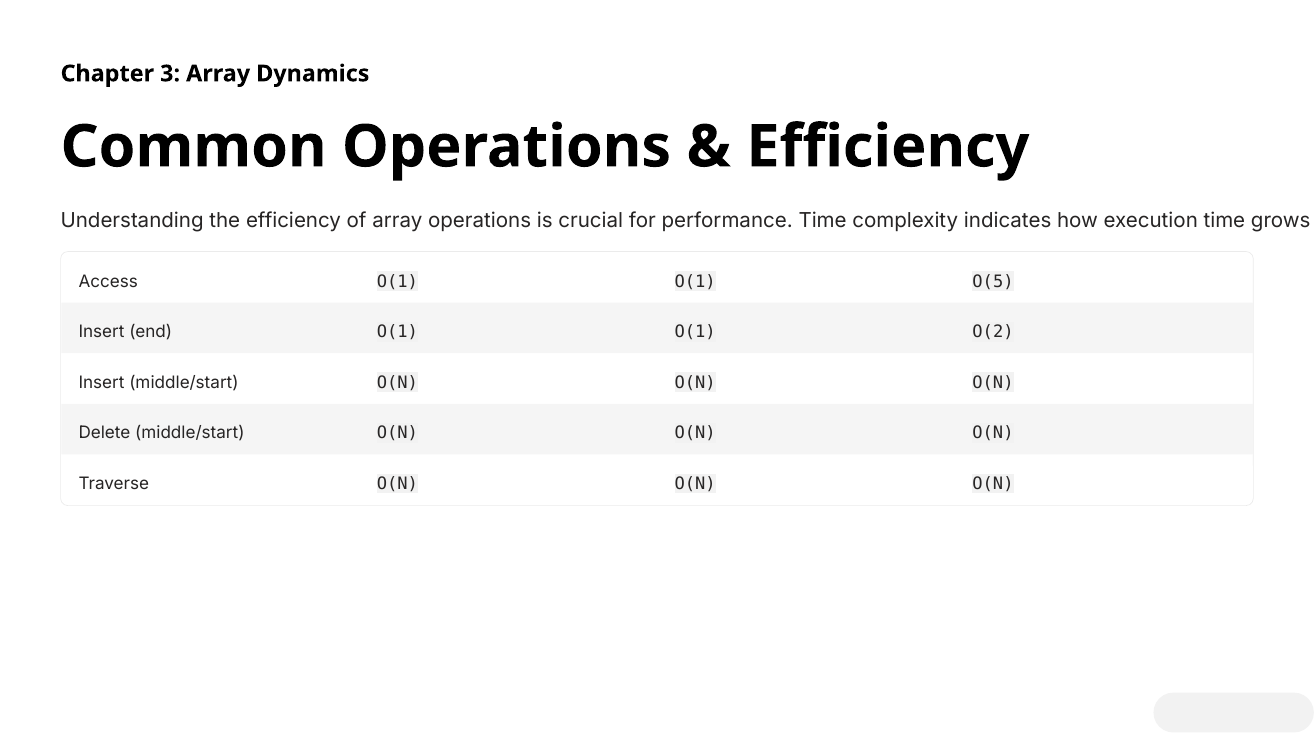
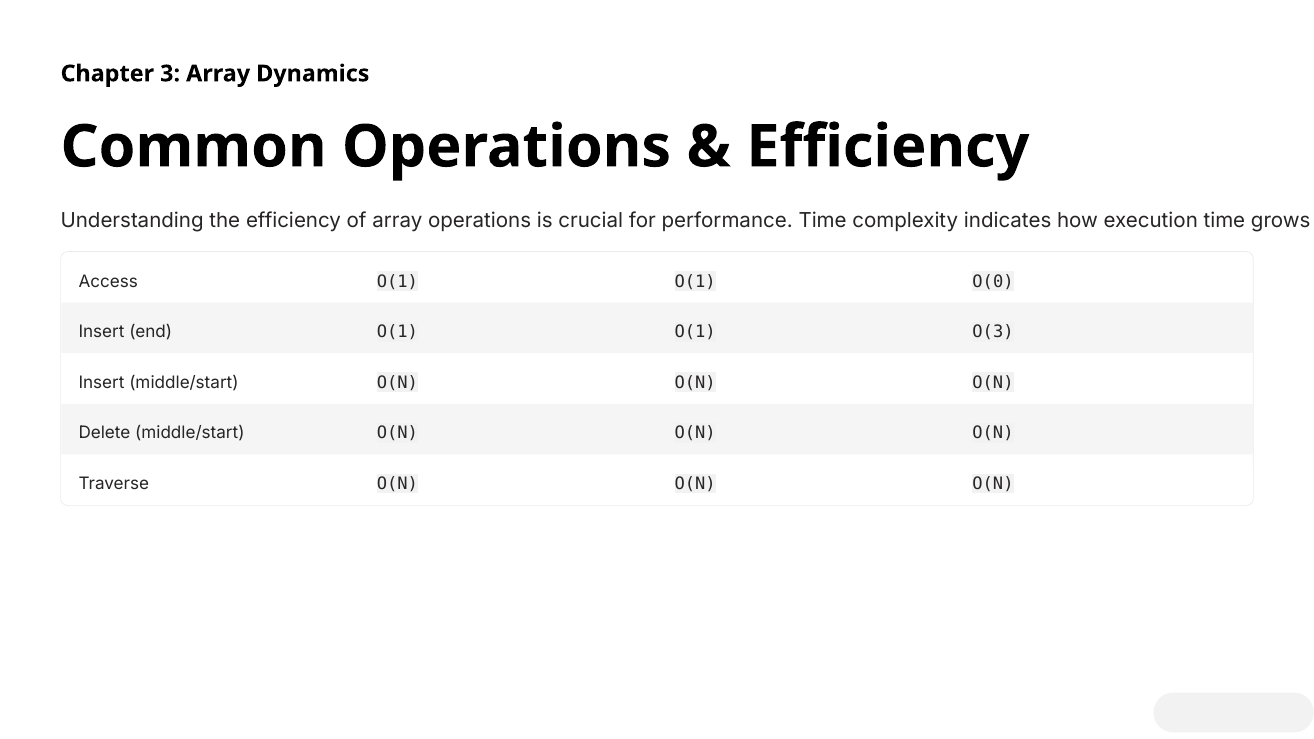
O(5: O(5 -> O(0 (993, 282)
O(2: O(2 -> O(3 (993, 332)
